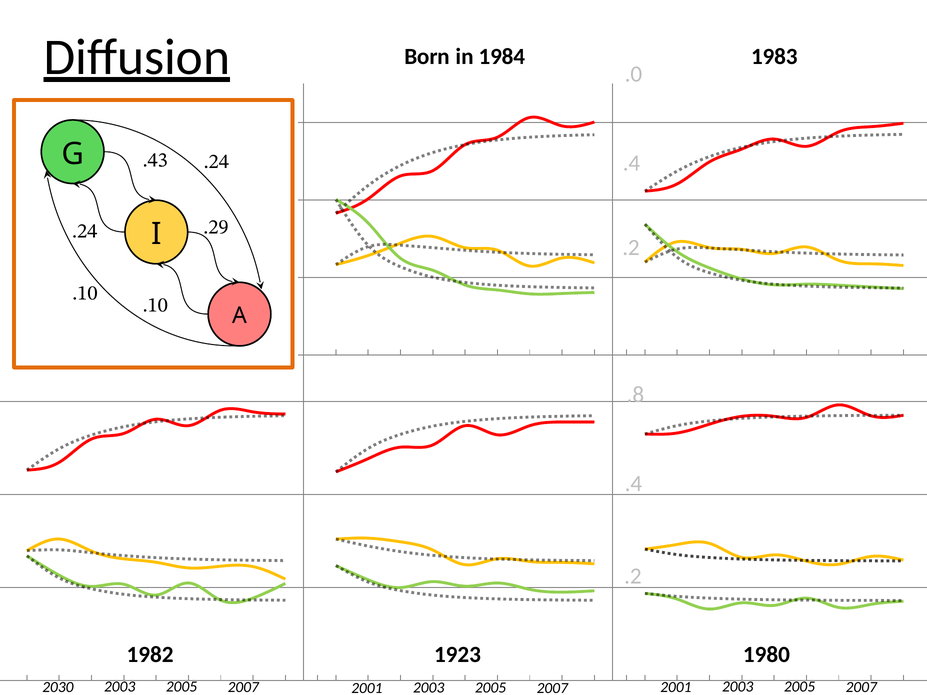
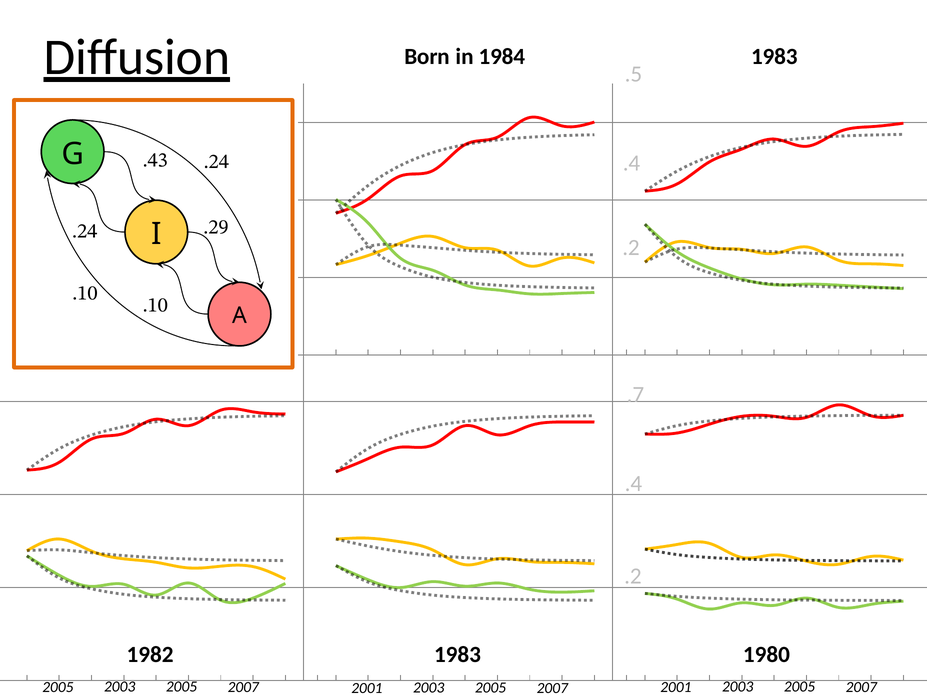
.0: .0 -> .5 (633, 74)
.8: .8 -> .7 (635, 395)
1982 1923: 1923 -> 1983 (457, 655)
2030: 2030 -> 2005 (58, 687)
